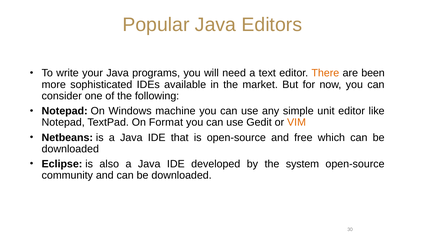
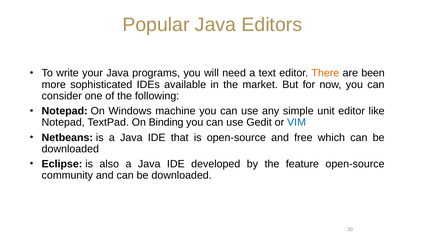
Format: Format -> Binding (166, 123)
VIM colour: orange -> blue (297, 123)
system: system -> feature (302, 164)
